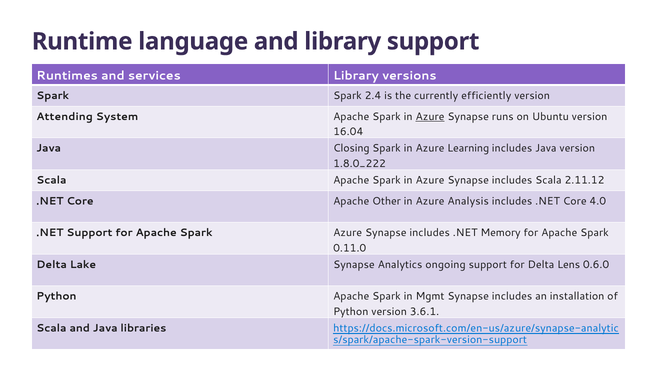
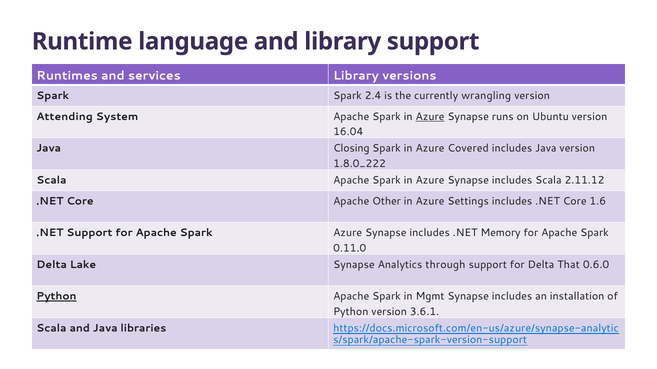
efficiently: efficiently -> wrangling (486, 96)
Learning: Learning -> Covered (468, 149)
Analysis: Analysis -> Settings (468, 202)
4.0: 4.0 -> 1.6 (598, 202)
ongoing: ongoing -> through (445, 265)
Lens: Lens -> That (569, 265)
Python underline: none -> present (56, 297)
